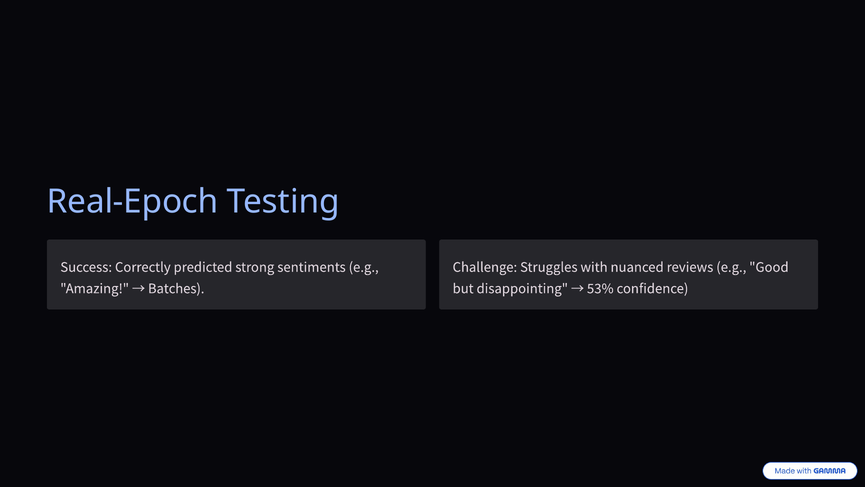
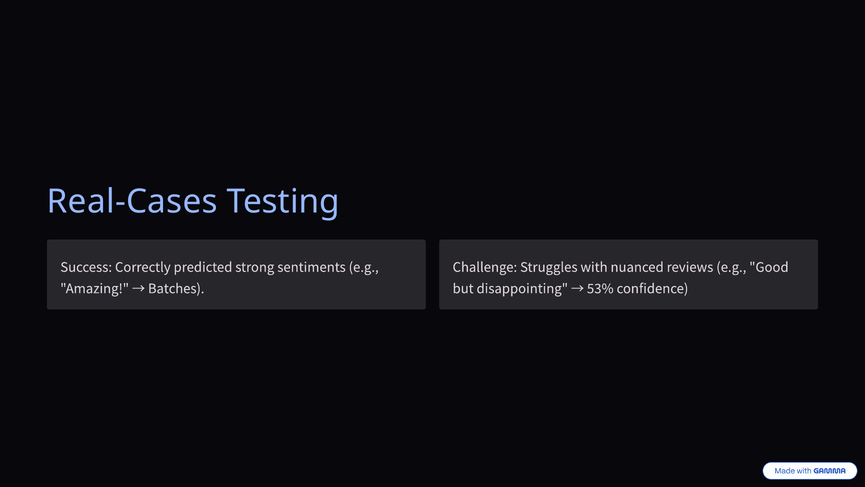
Real-Epoch: Real-Epoch -> Real-Cases (132, 201)
